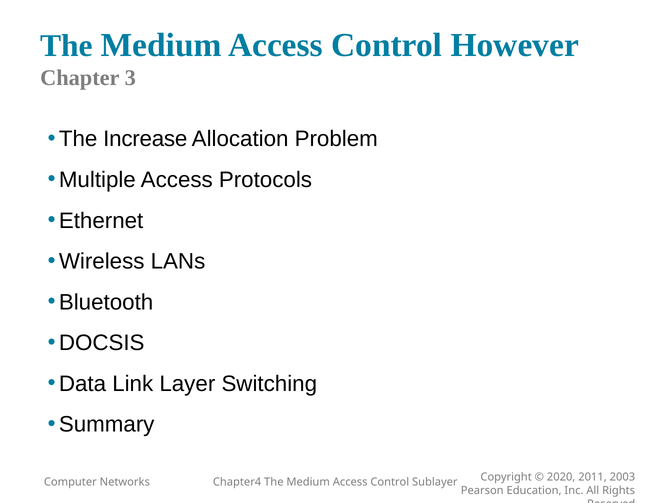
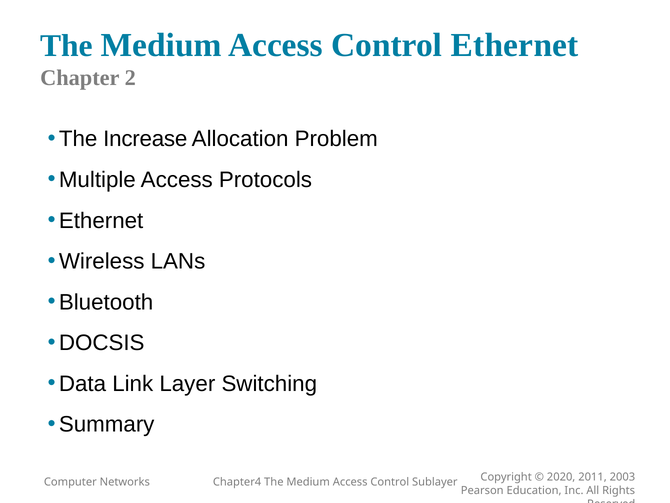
Control However: However -> Ethernet (515, 45)
3: 3 -> 2 (130, 78)
